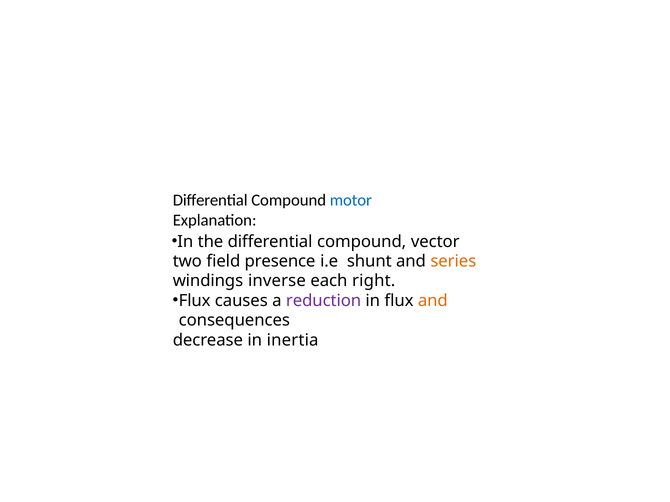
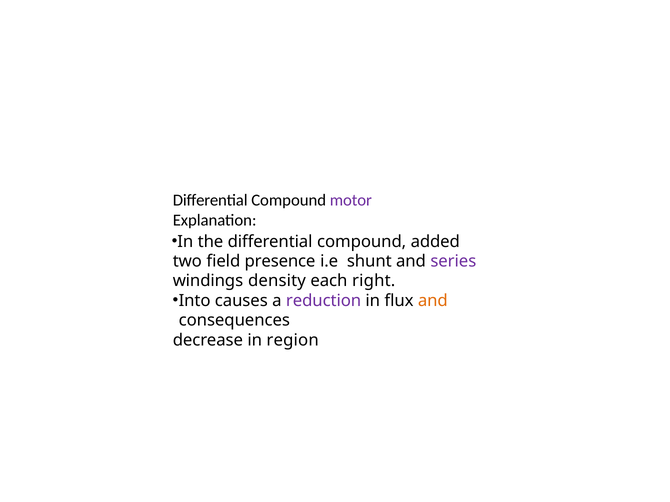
motor colour: blue -> purple (351, 200)
vector: vector -> added (435, 242)
series colour: orange -> purple (453, 262)
inverse: inverse -> density (277, 281)
Flux: Flux -> Into (195, 301)
inertia: inertia -> region (293, 341)
